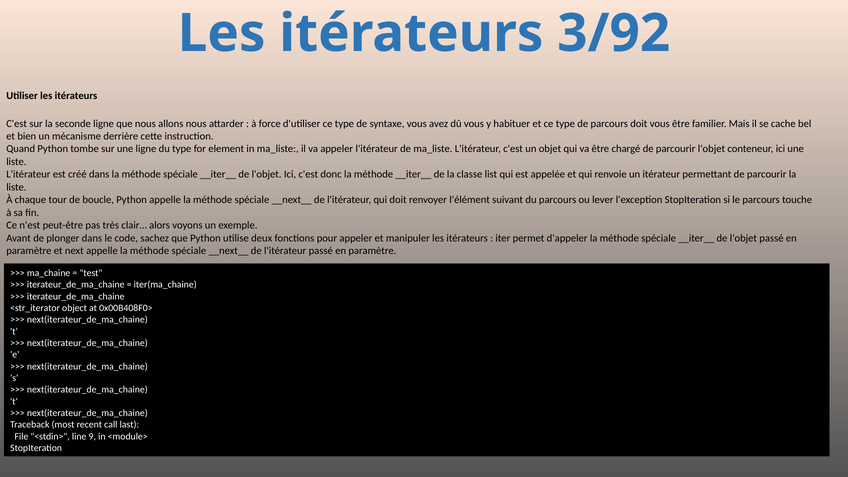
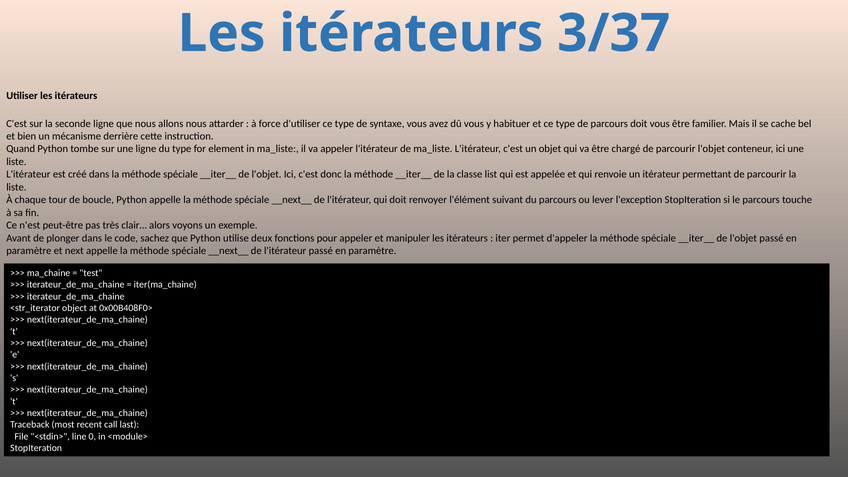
3/92: 3/92 -> 3/37 (614, 33)
9: 9 -> 0 (92, 436)
